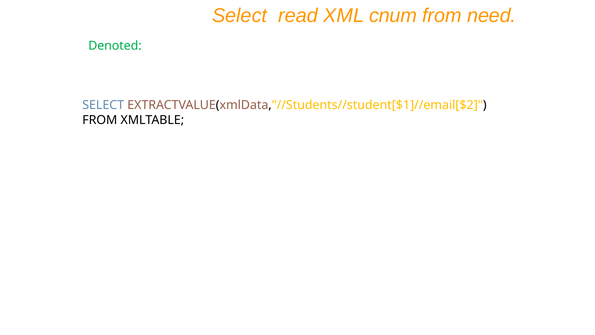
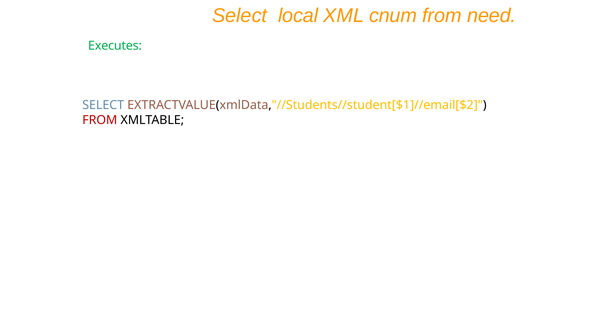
read: read -> local (298, 15)
Denoted: Denoted -> Executes (115, 46)
FROM colour: black -> red (100, 120)
